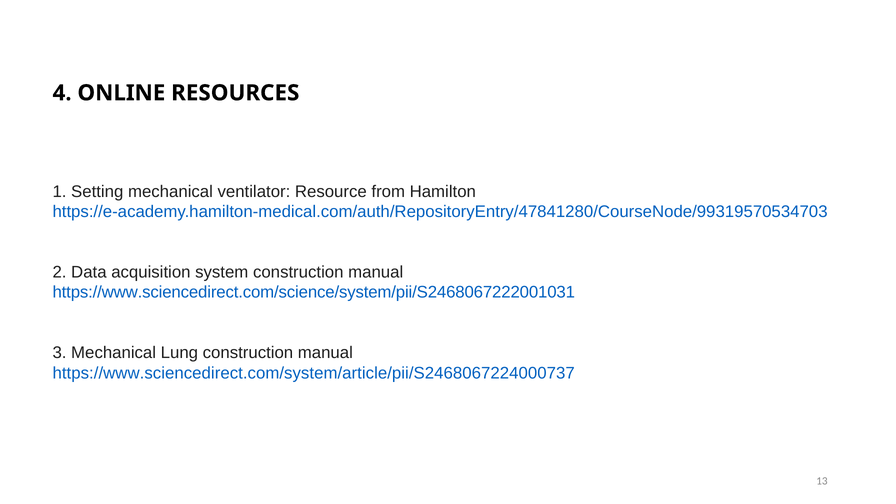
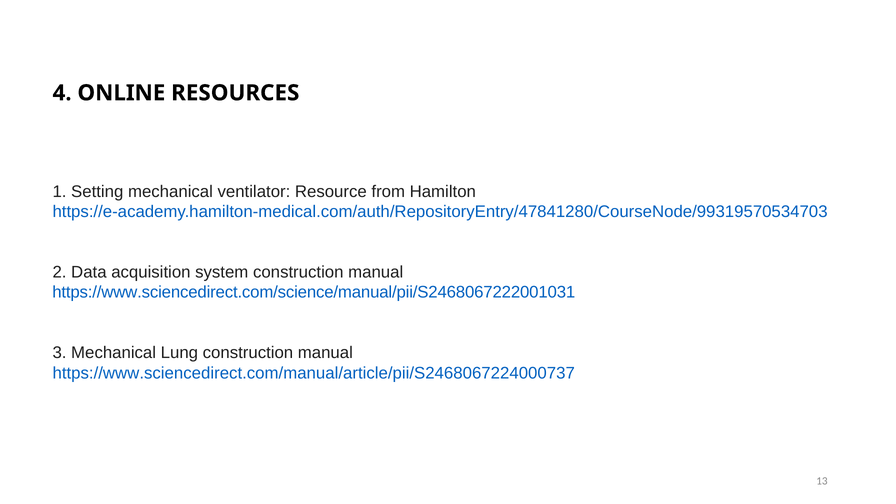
https://www.sciencedirect.com/science/system/pii/S2468067222001031: https://www.sciencedirect.com/science/system/pii/S2468067222001031 -> https://www.sciencedirect.com/science/manual/pii/S2468067222001031 (314, 292)
https://www.sciencedirect.com/system/article/pii/S2468067224000737: https://www.sciencedirect.com/system/article/pii/S2468067224000737 -> https://www.sciencedirect.com/manual/article/pii/S2468067224000737 (314, 373)
